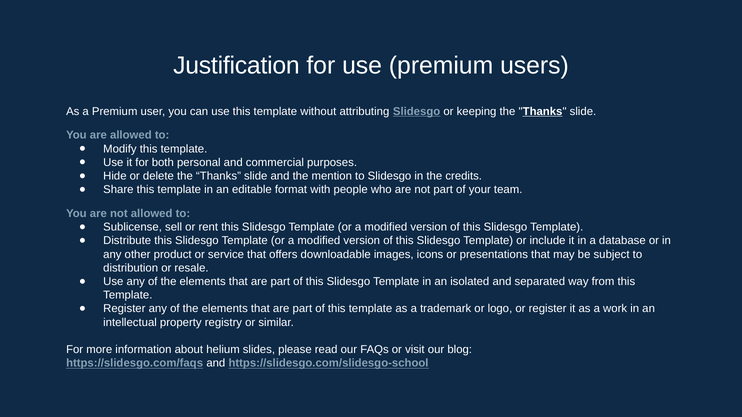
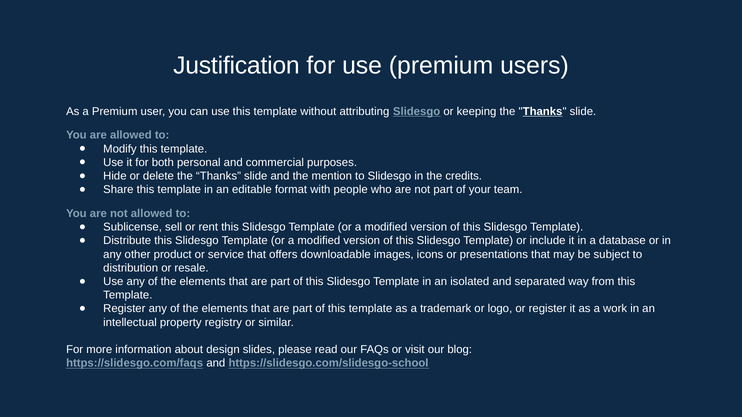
helium: helium -> design (223, 350)
